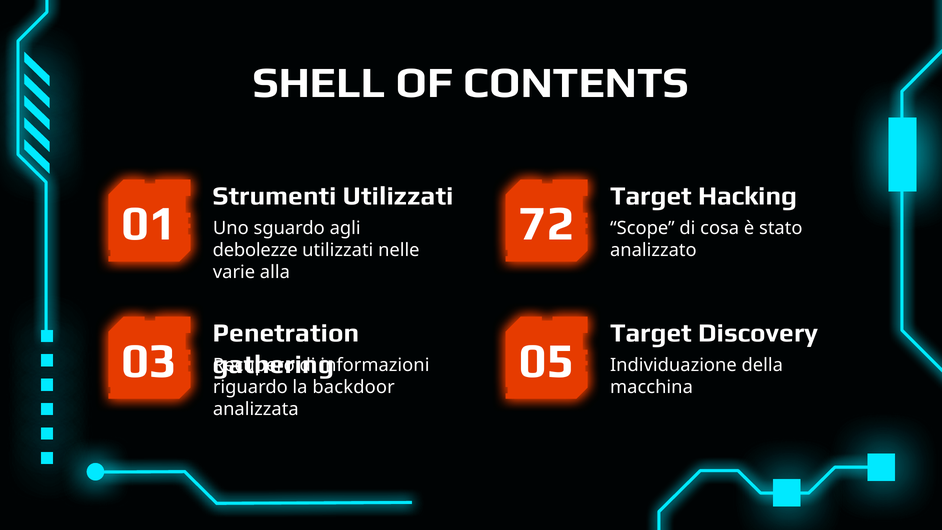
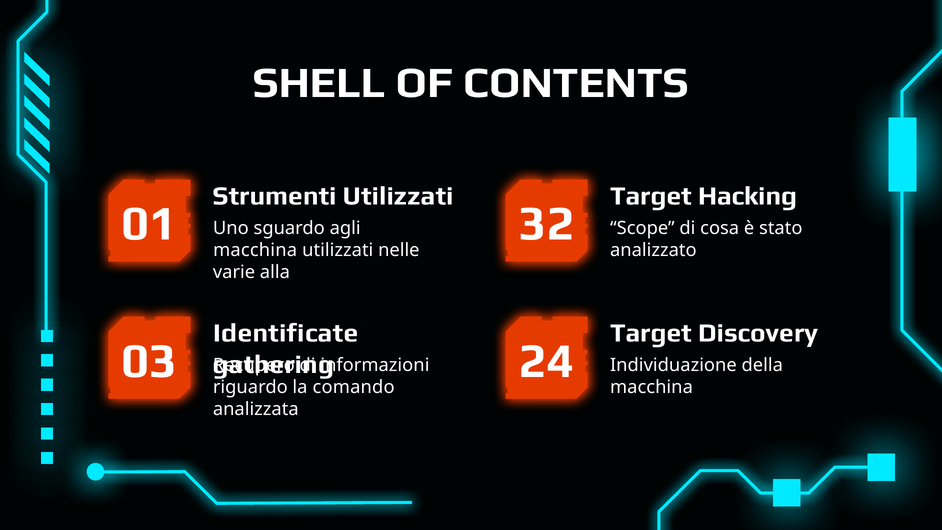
72: 72 -> 32 (547, 224)
debolezze: debolezze -> macchina (255, 250)
Penetration: Penetration -> Identificate (286, 333)
05: 05 -> 24 (547, 361)
backdoor: backdoor -> comando (354, 387)
